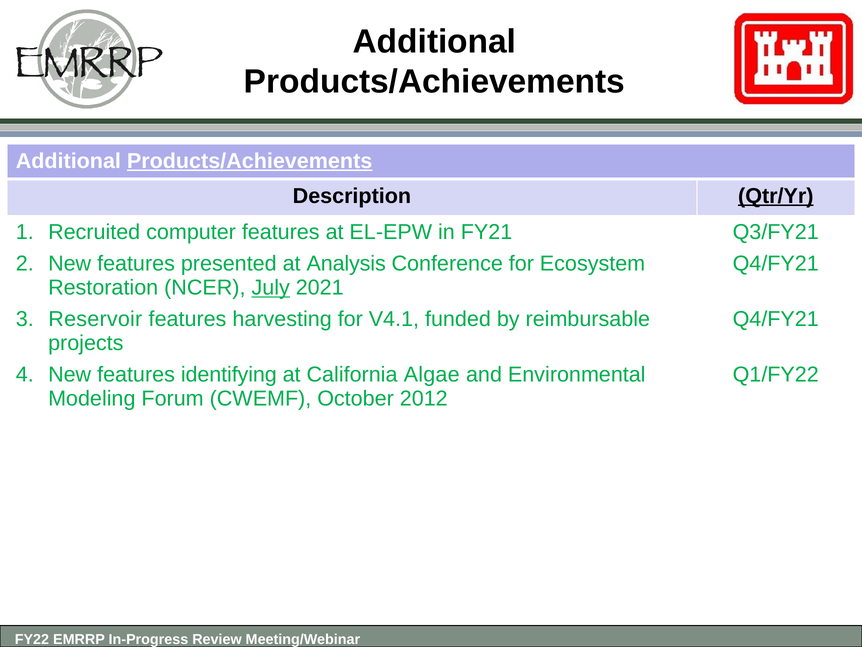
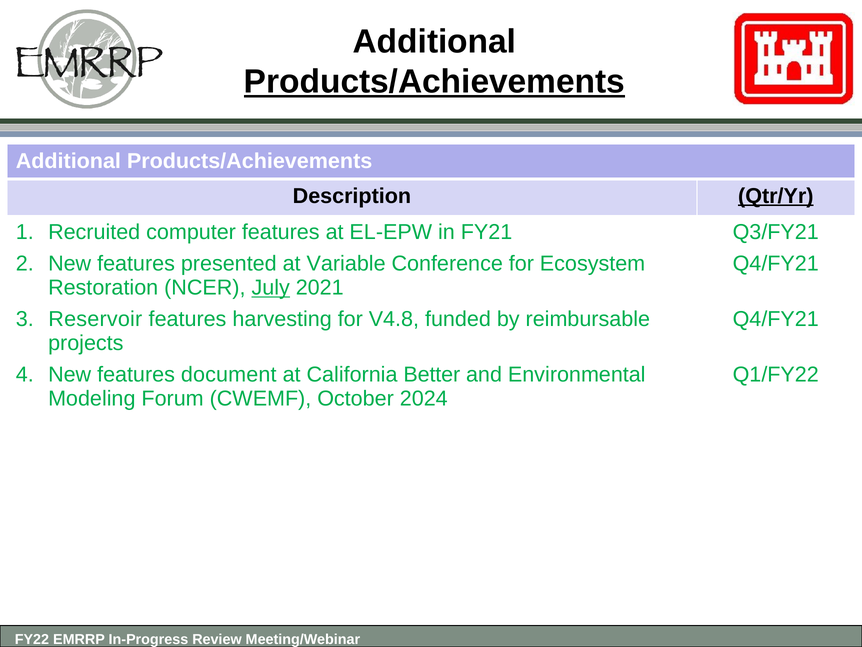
Products/Achievements underline: none -> present (434, 82)
Products/Achievements underline: present -> none (250, 161)
Analysis: Analysis -> Variable (346, 263)
V4.1: V4.1 -> V4.8 (394, 319)
identifying: identifying -> document (229, 374)
Algae: Algae -> Better (432, 374)
2012: 2012 -> 2024 (424, 399)
